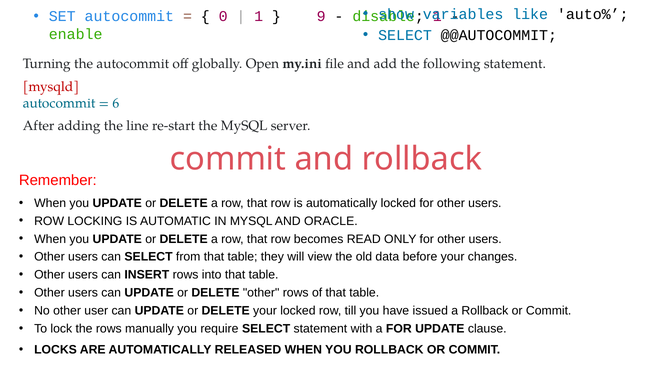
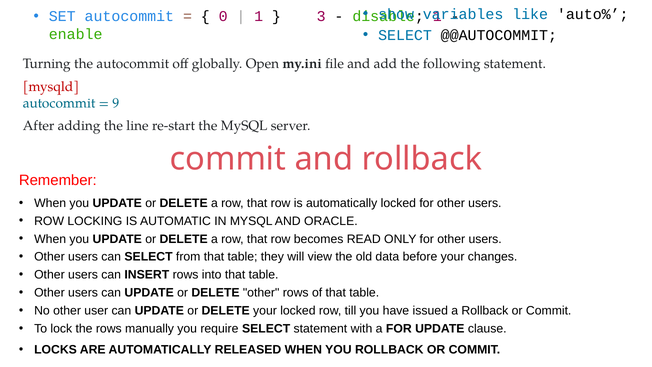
9: 9 -> 3 (321, 16)
6: 6 -> 9 (116, 103)
